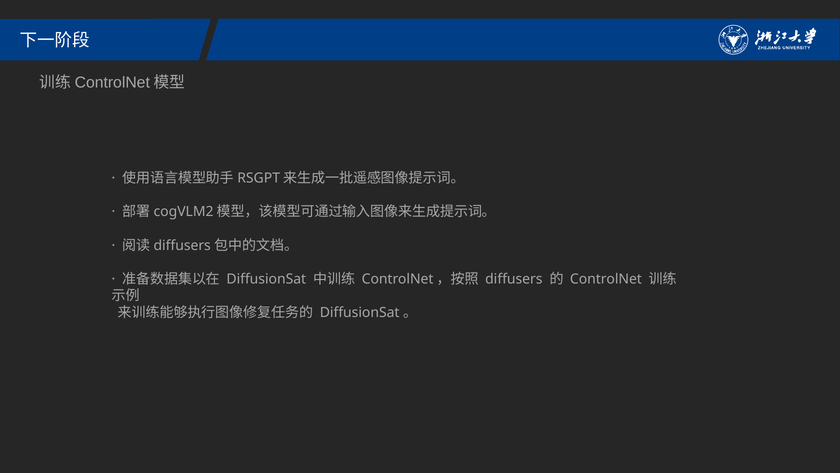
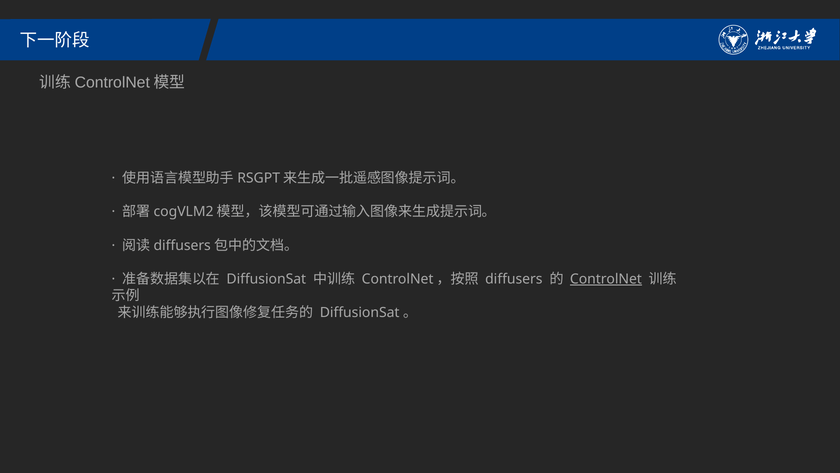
ControlNet underline: none -> present (606, 279)
